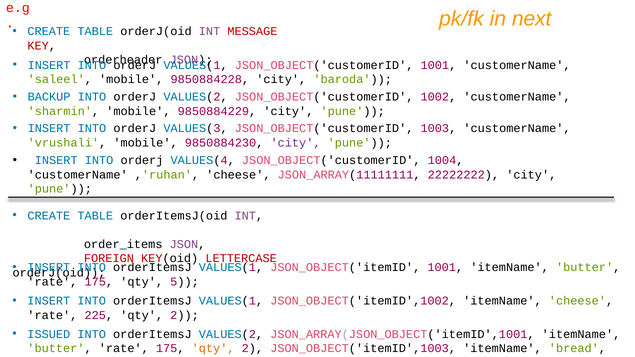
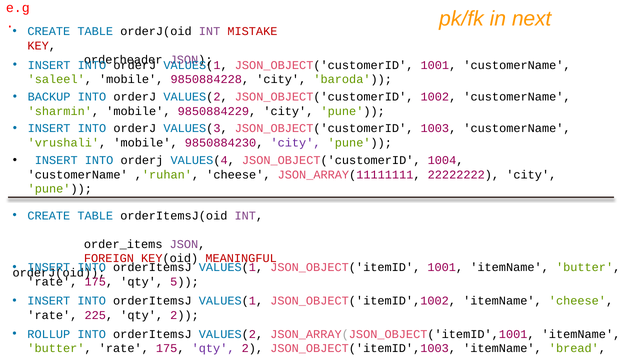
MESSAGE: MESSAGE -> MISTAKE (252, 31)
LETTERCASE: LETTERCASE -> MEANINGFUL (241, 259)
ISSUED: ISSUED -> ROLLUP (49, 334)
qty colour: orange -> purple (213, 349)
